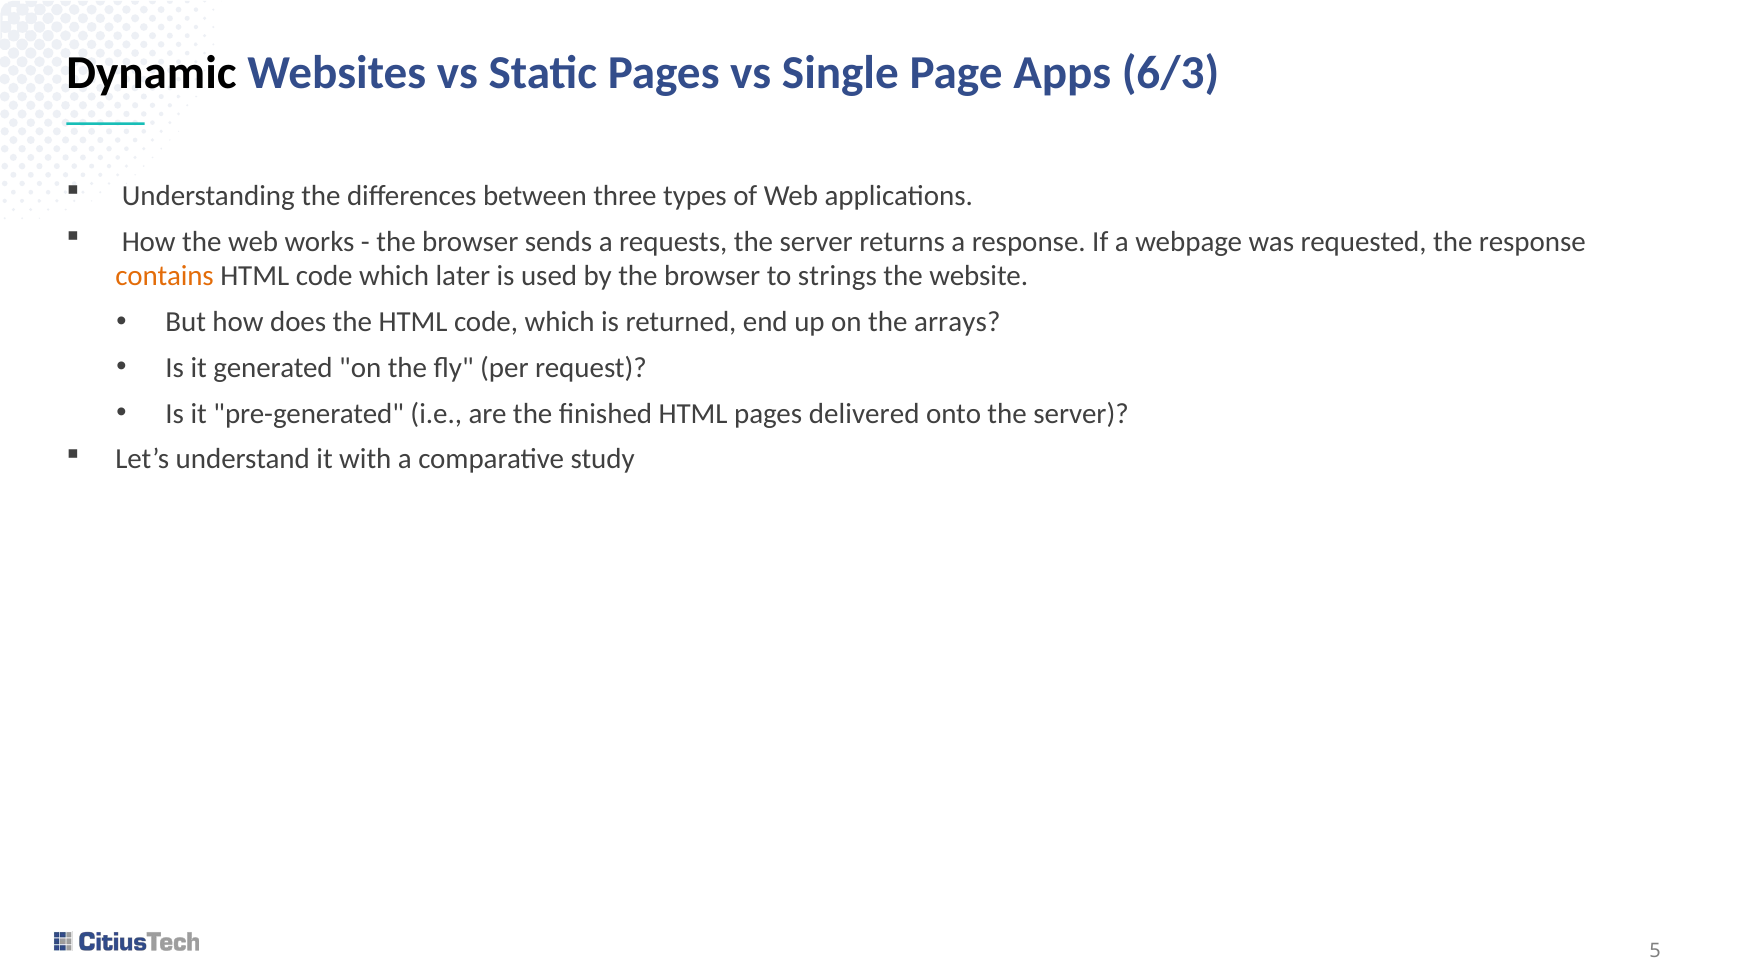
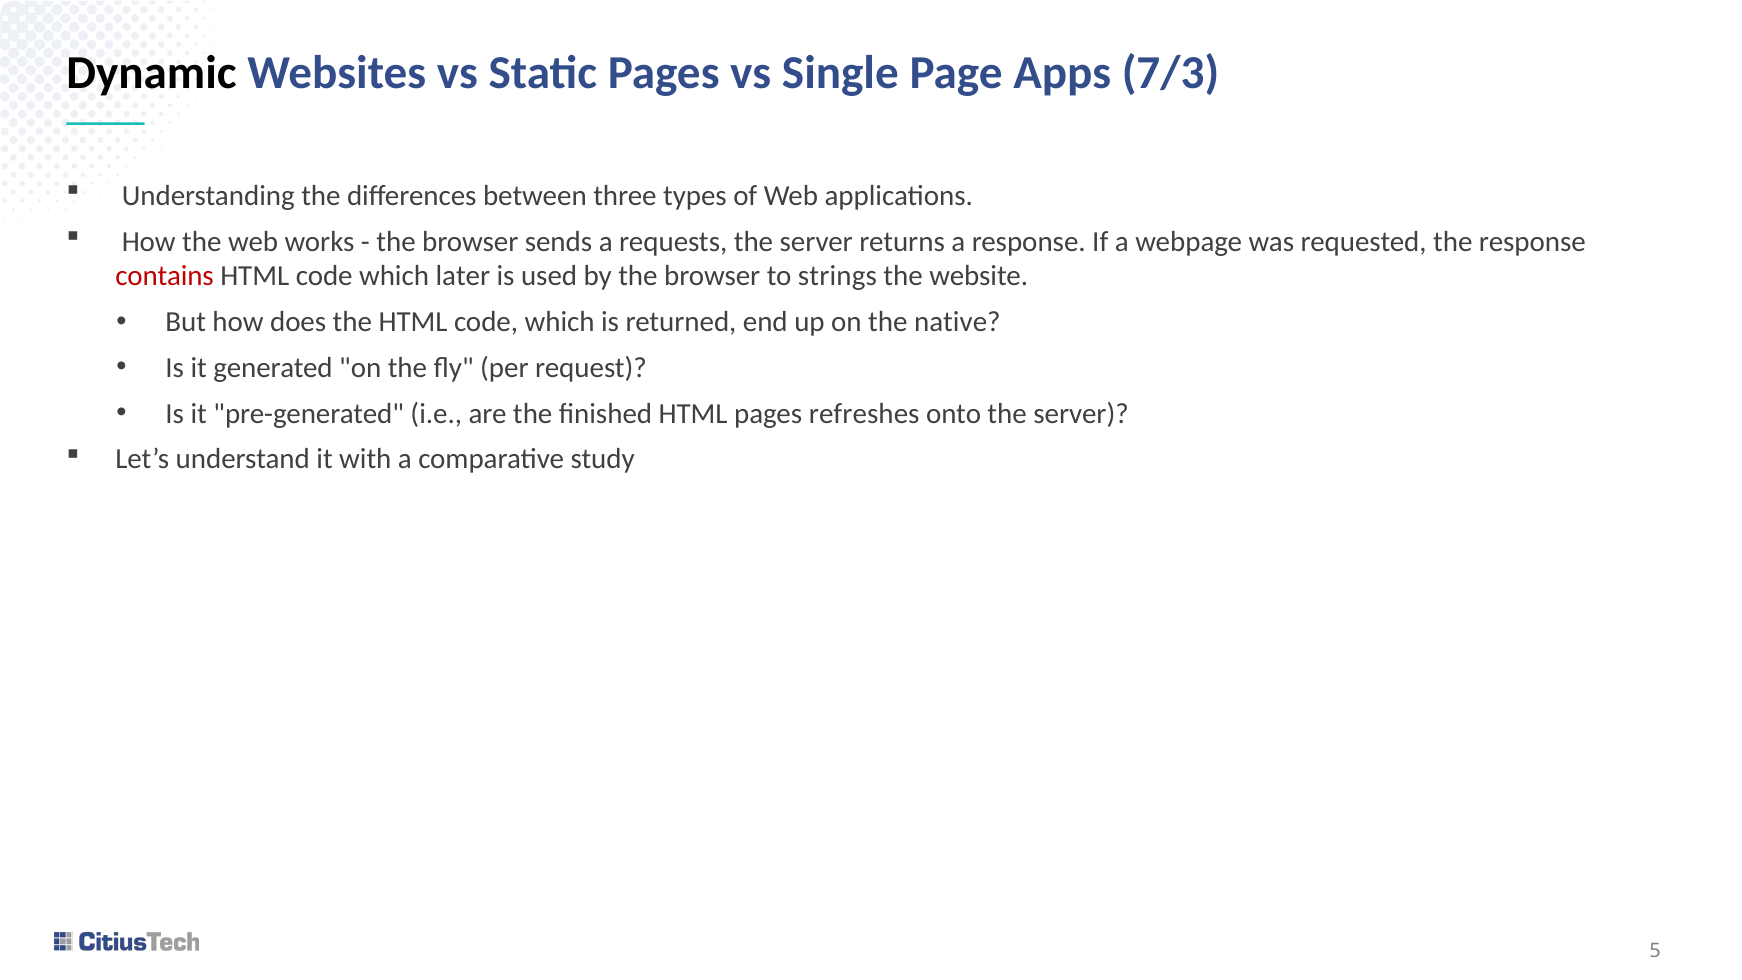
6/3: 6/3 -> 7/3 (1170, 73)
contains colour: orange -> red (165, 276)
arrays: arrays -> native (957, 322)
delivered: delivered -> refreshes (864, 414)
